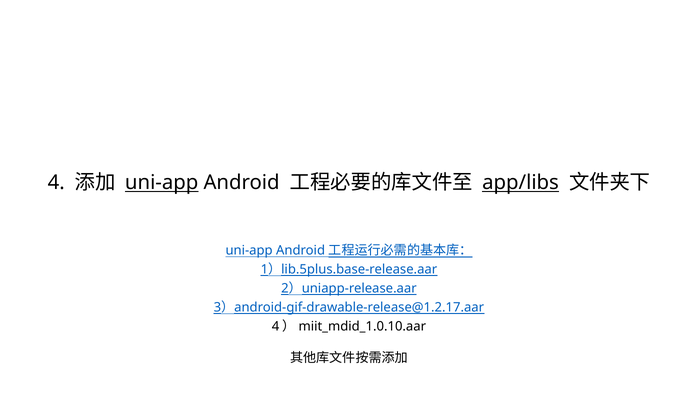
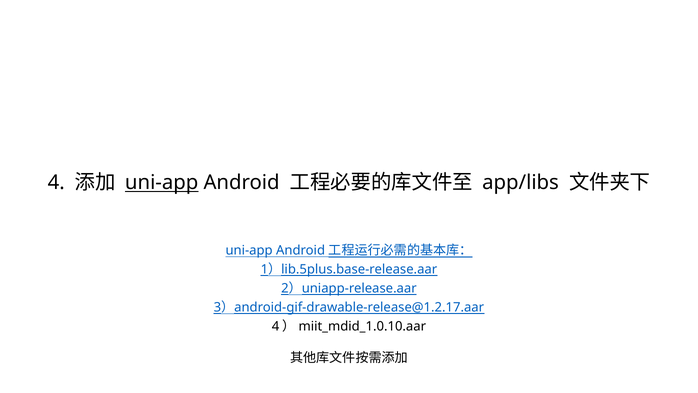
app/libs underline: present -> none (521, 183)
